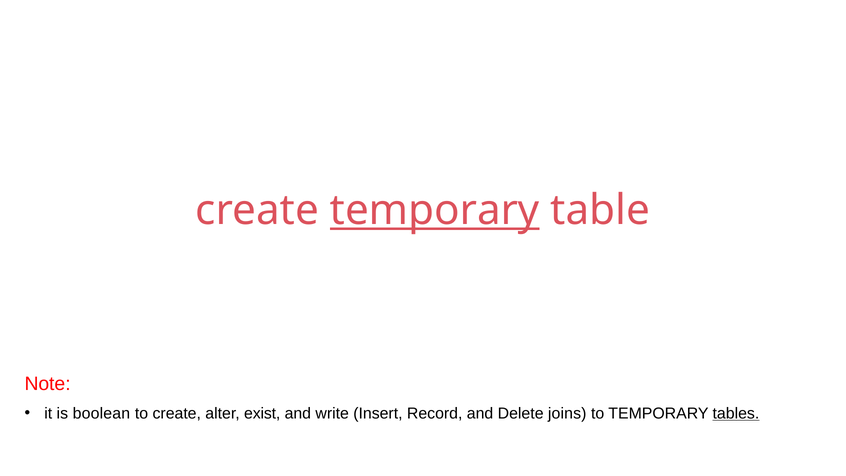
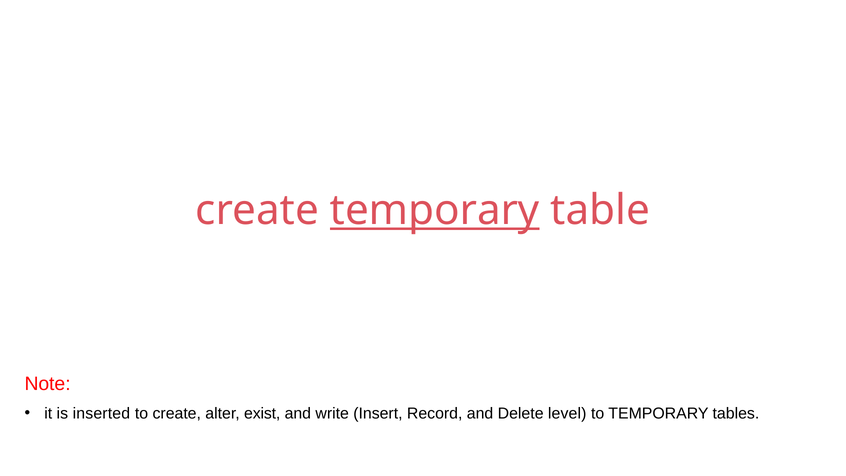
boolean: boolean -> inserted (101, 413)
joins: joins -> level (567, 413)
tables underline: present -> none (736, 413)
